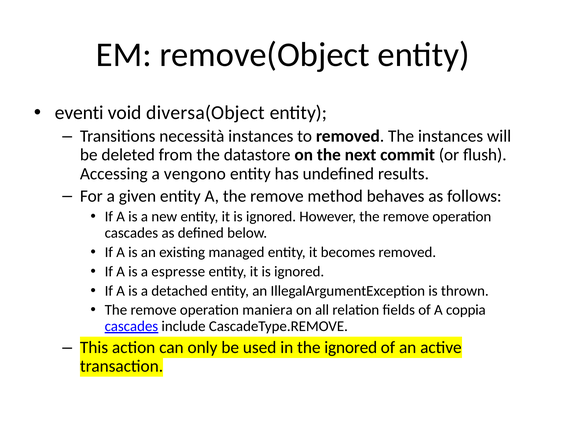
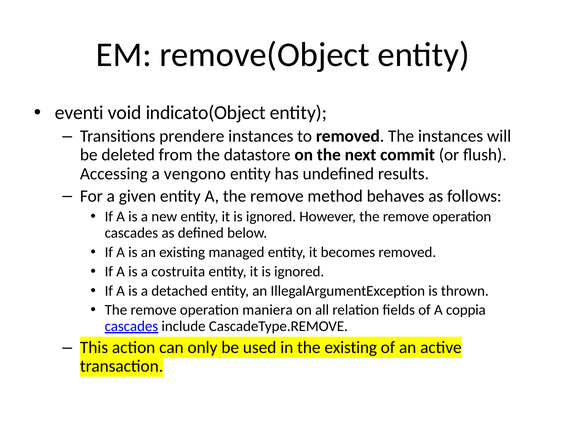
diversa(Object: diversa(Object -> indicato(Object (206, 112)
necessità: necessità -> prendere (192, 136)
espresse: espresse -> costruita (178, 271)
the ignored: ignored -> existing (351, 347)
